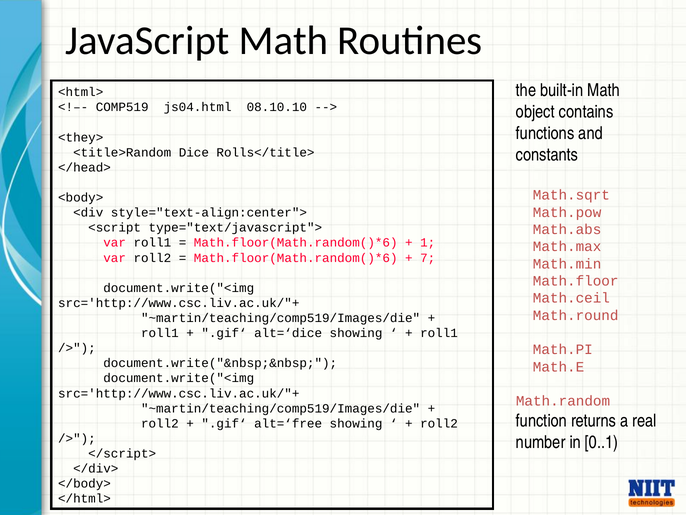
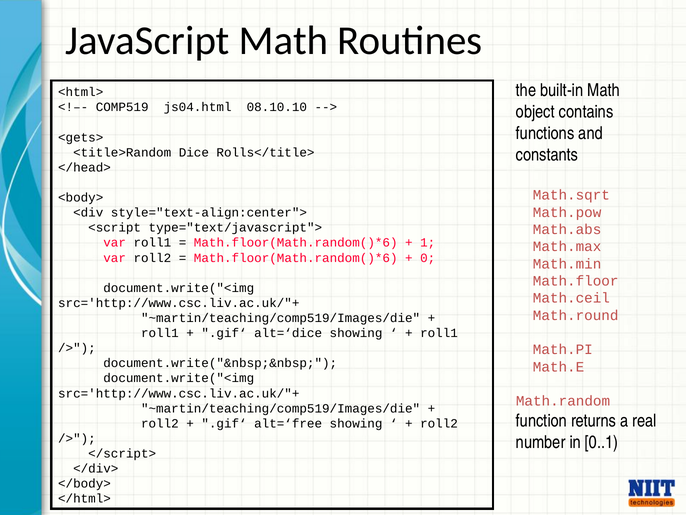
<they>: <they> -> <gets> (81, 137)
7: 7 -> 0 (428, 258)
